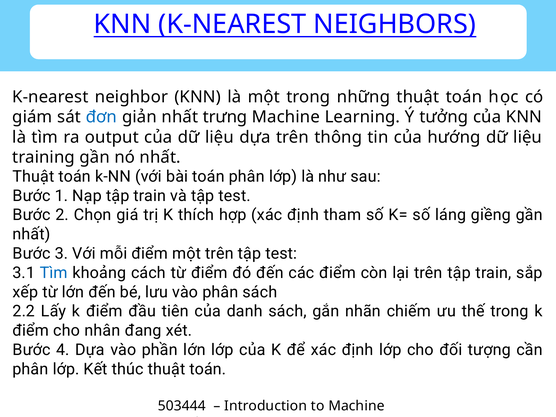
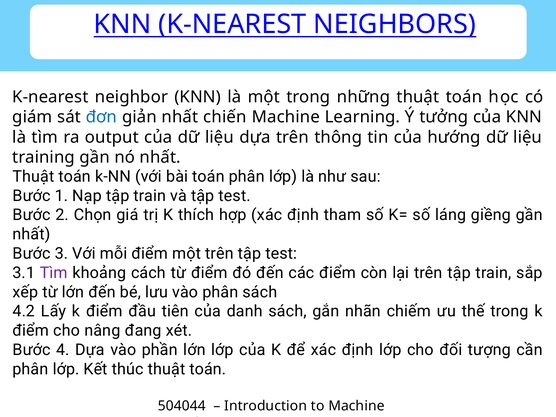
trưng: trưng -> chiến (225, 117)
Tìm colour: blue -> purple (54, 273)
2.2: 2.2 -> 4.2 (24, 311)
nhân: nhân -> nâng (102, 331)
503444: 503444 -> 504044 (182, 406)
